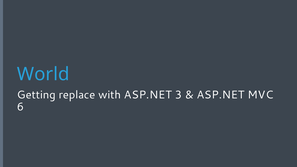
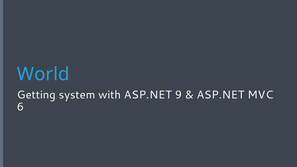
replace: replace -> system (77, 95)
3: 3 -> 9 (178, 95)
